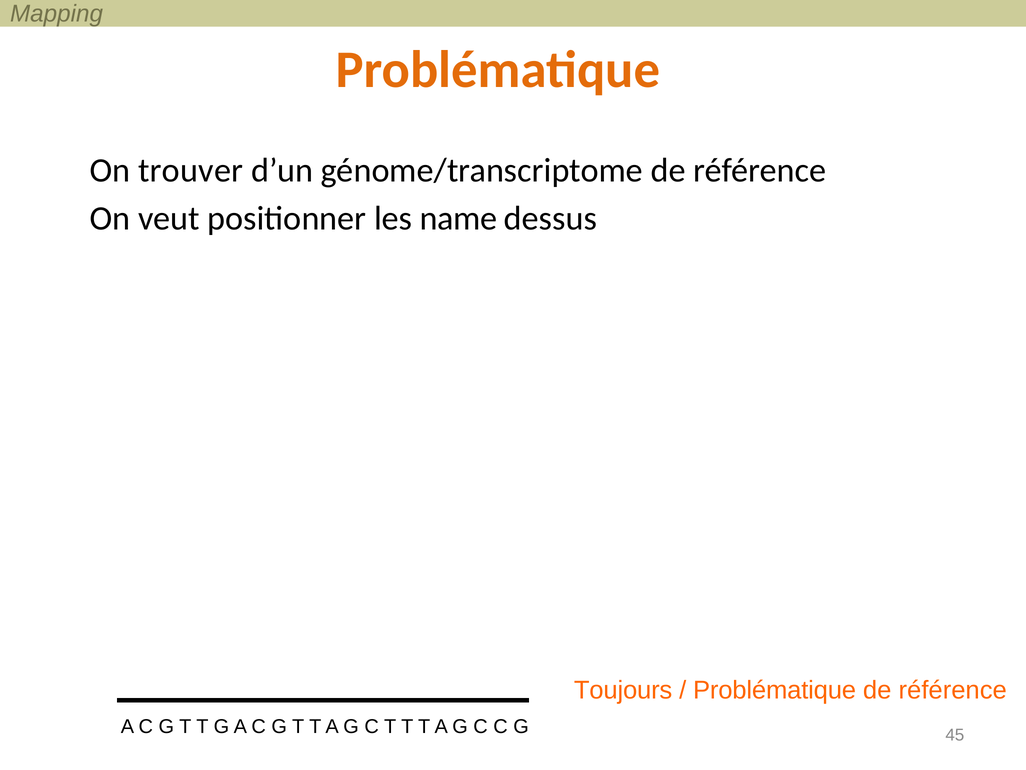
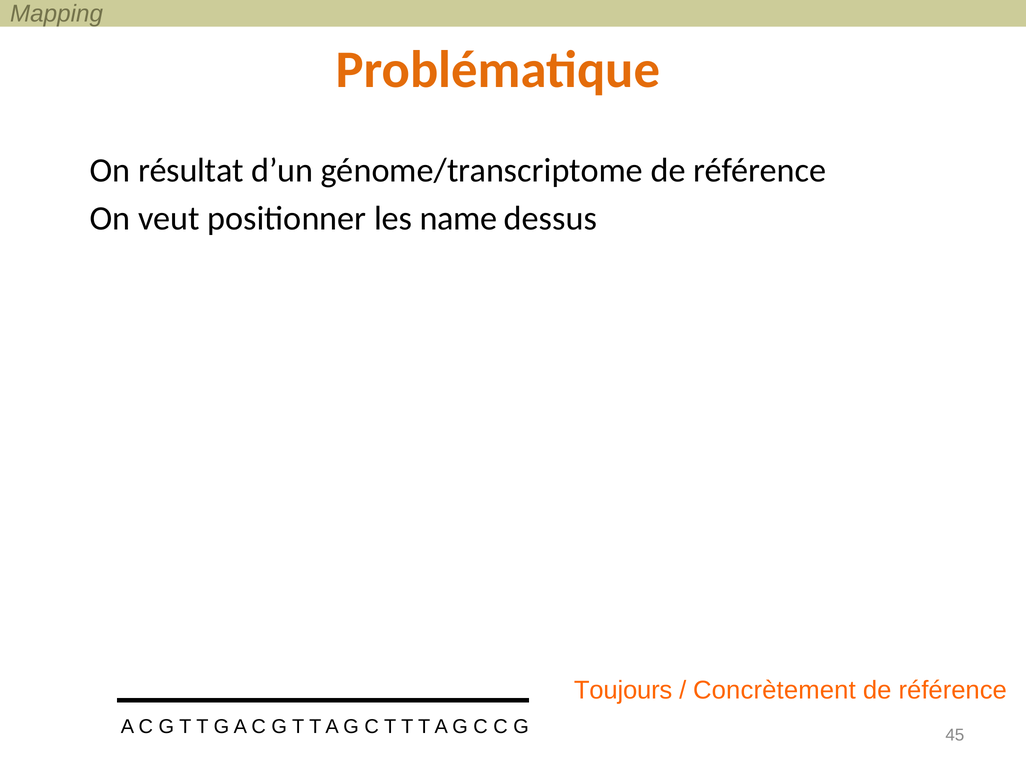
trouver: trouver -> résultat (191, 170)
Problématique: Problématique -> Concrètement (774, 690)
